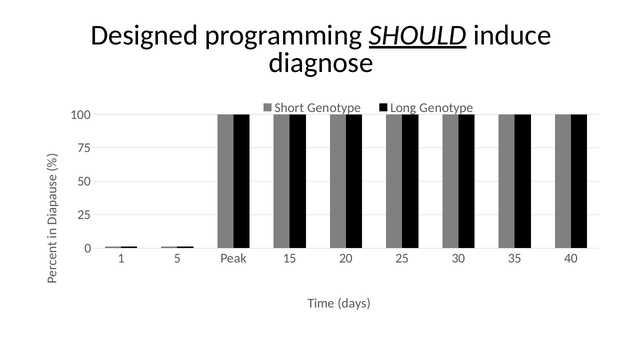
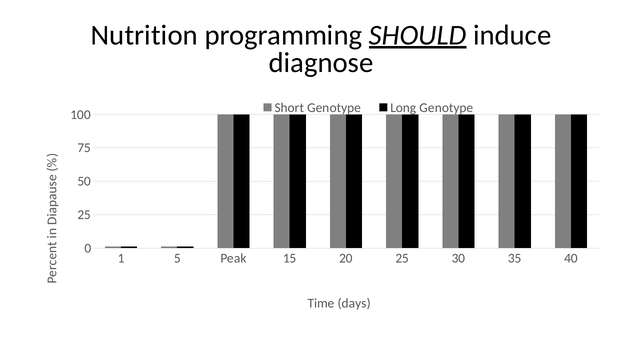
Designed: Designed -> Nutrition (144, 35)
